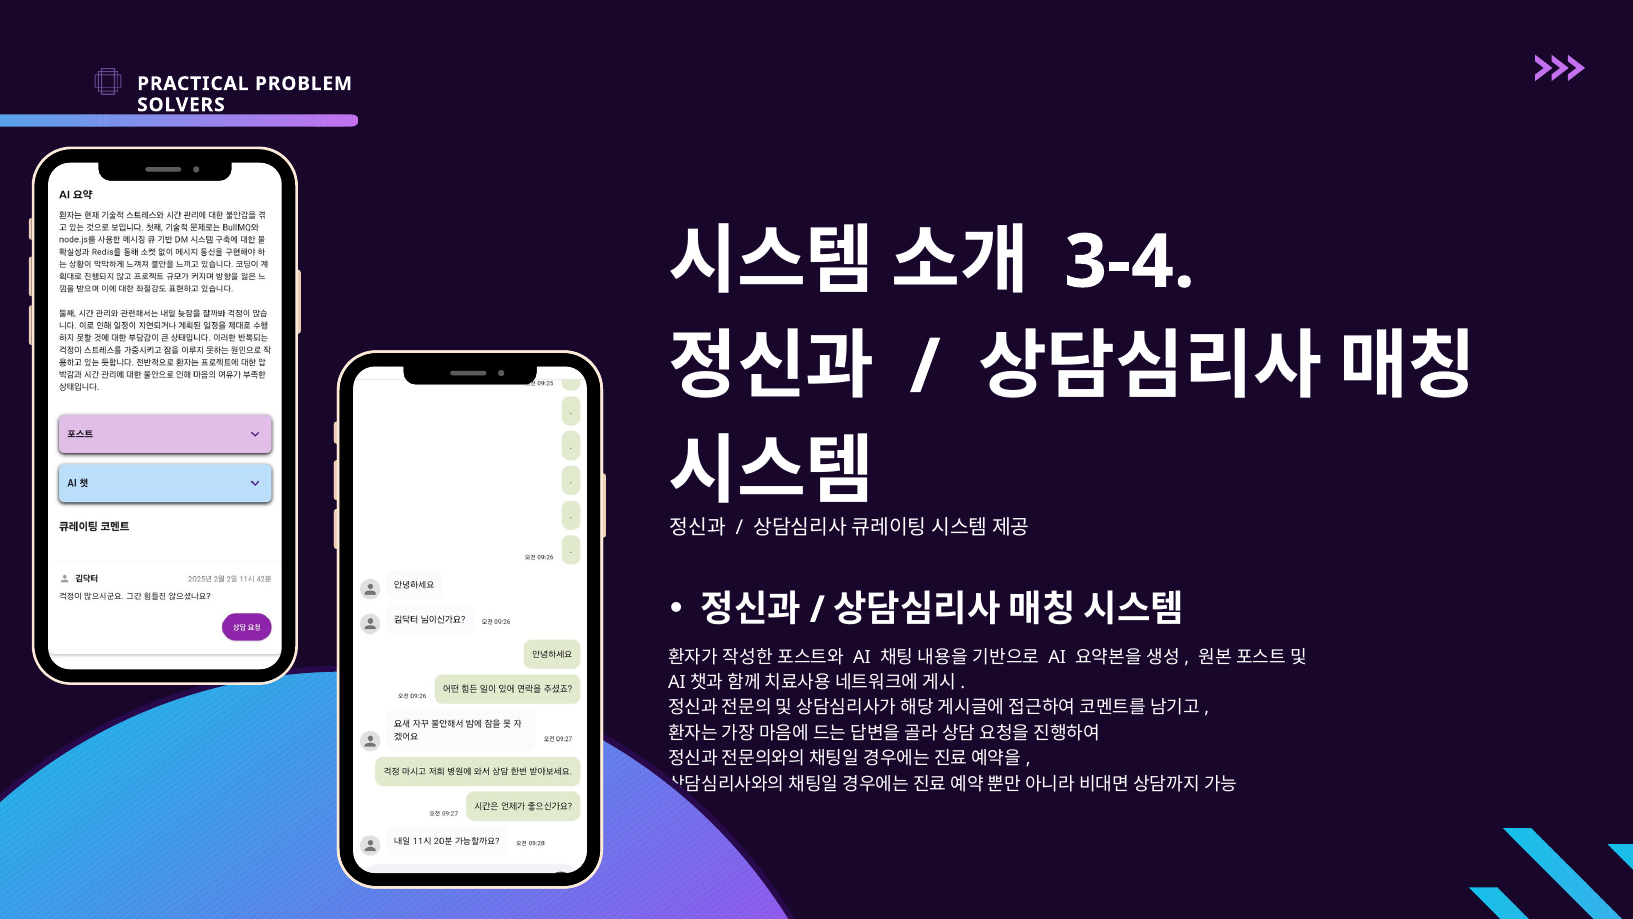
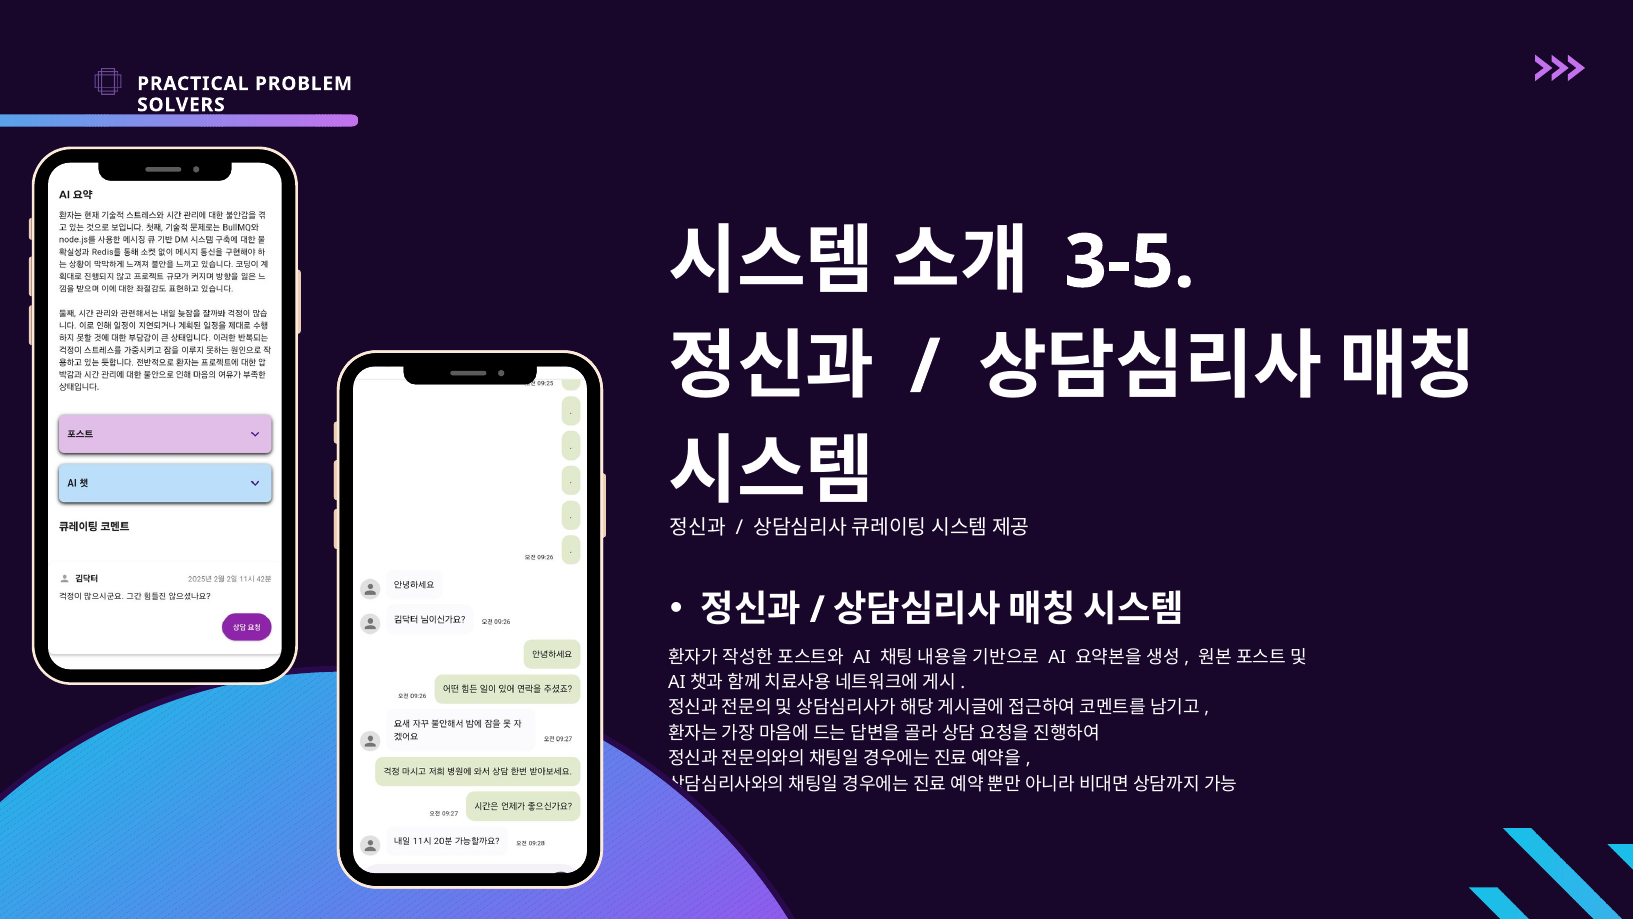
3-4: 3-4 -> 3-5 (1130, 262)
